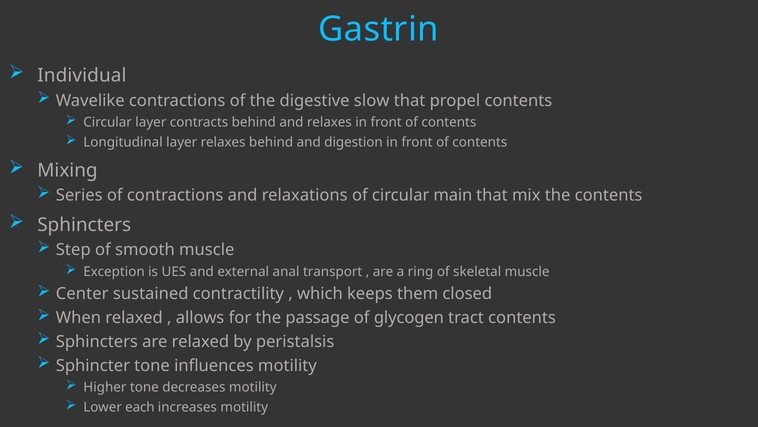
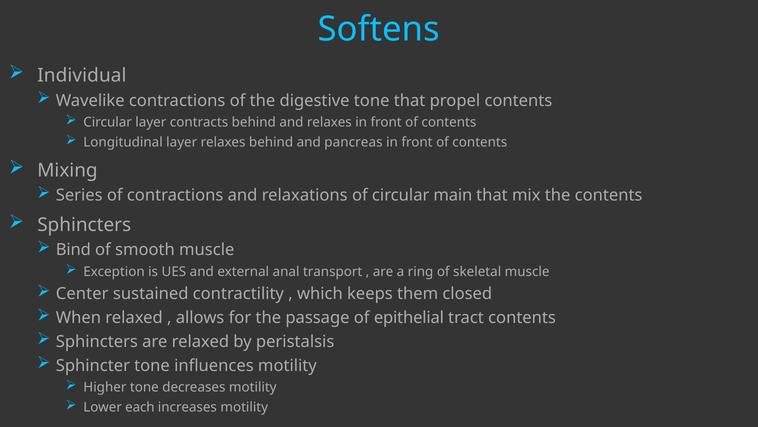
Gastrin: Gastrin -> Softens (379, 29)
digestive slow: slow -> tone (372, 101)
digestion: digestion -> pancreas (353, 142)
Step: Step -> Bind (73, 250)
glycogen: glycogen -> epithelial (409, 317)
